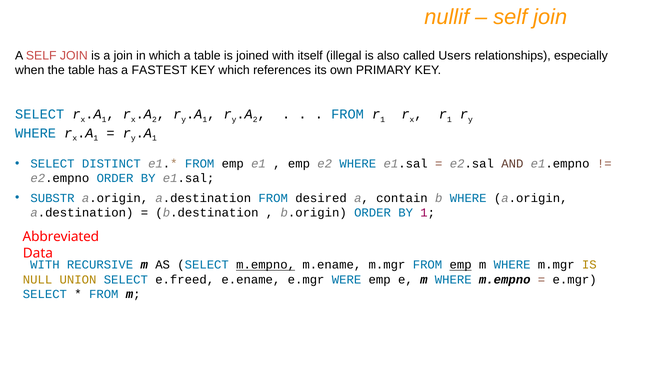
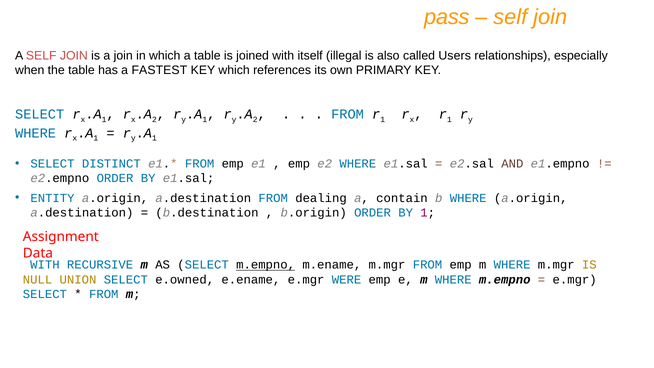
nullif: nullif -> pass (447, 17)
SUBSTR: SUBSTR -> ENTITY (52, 198)
desired: desired -> dealing (321, 198)
Abbreviated: Abbreviated -> Assignment (61, 237)
emp underline: present -> none (461, 265)
e.freed: e.freed -> e.owned (185, 279)
